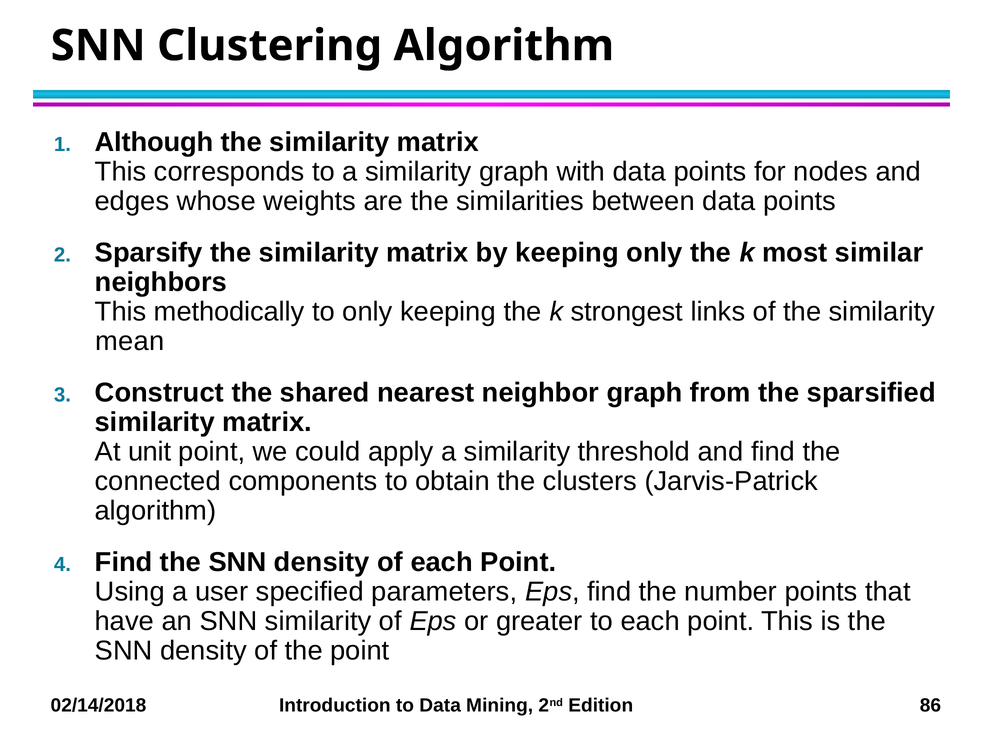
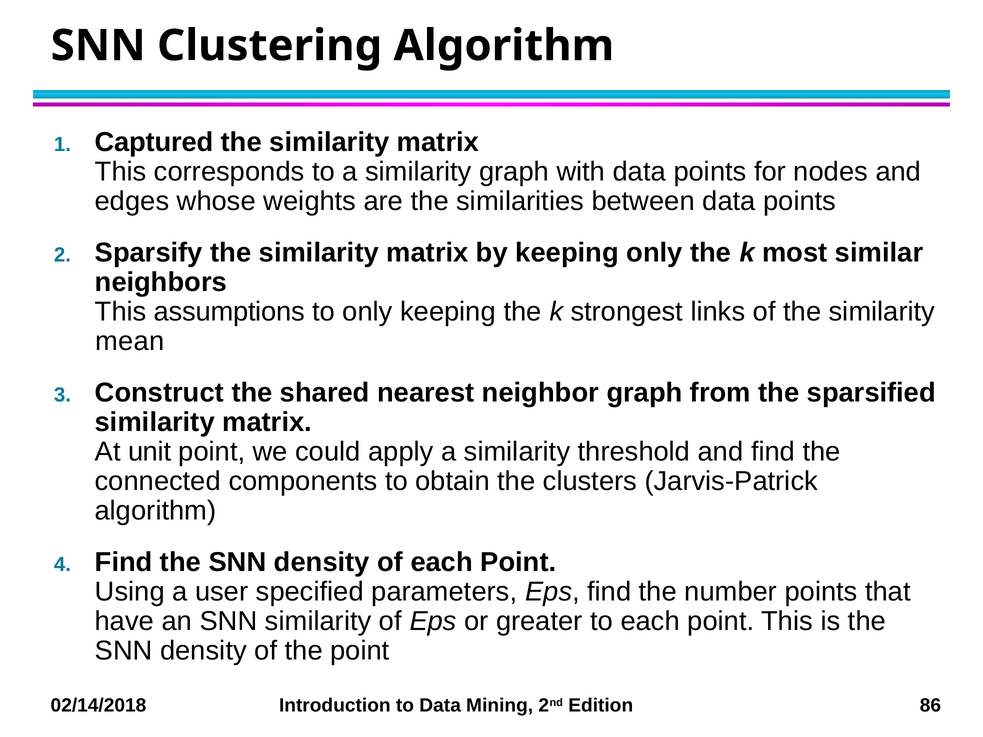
Although: Although -> Captured (154, 142)
methodically: methodically -> assumptions (229, 312)
